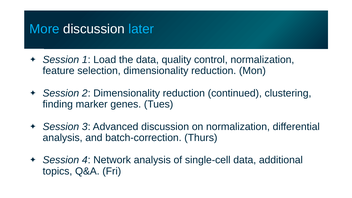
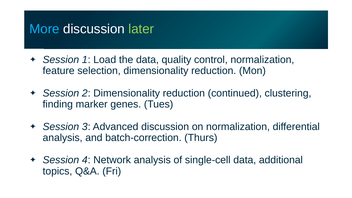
later colour: light blue -> light green (141, 29)
